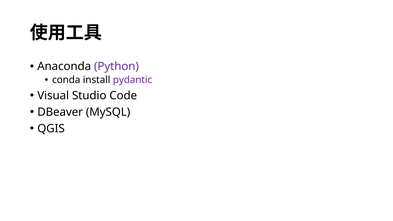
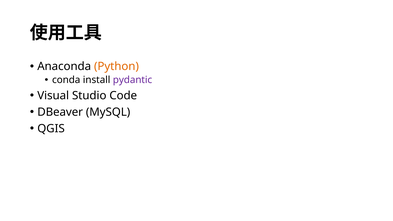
Python colour: purple -> orange (116, 66)
